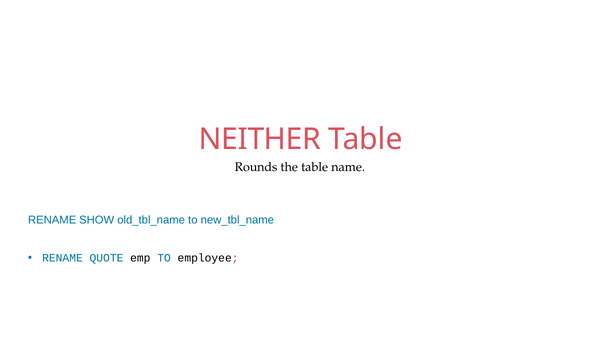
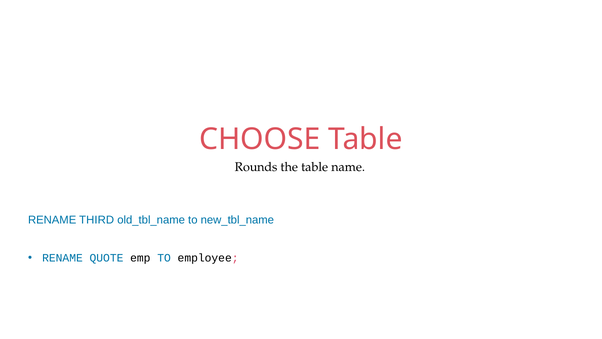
NEITHER: NEITHER -> CHOOSE (260, 139)
SHOW: SHOW -> THIRD (97, 220)
